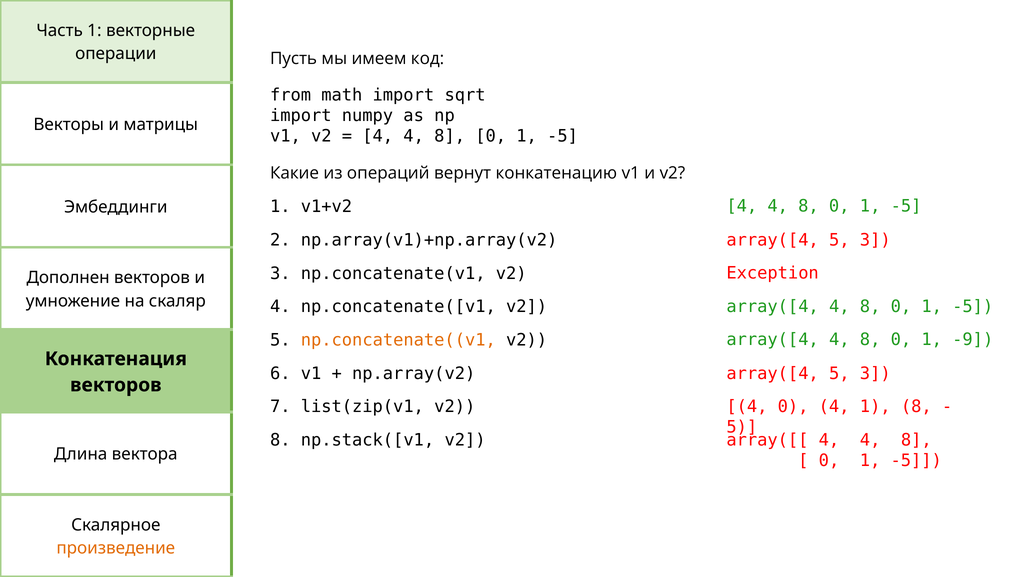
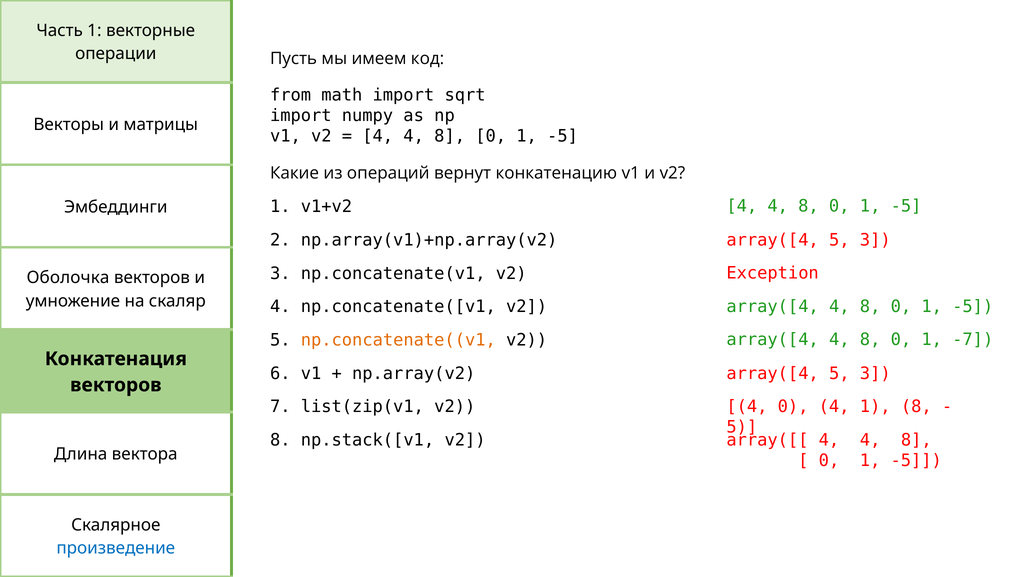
Дополнен: Дополнен -> Оболочка (68, 278)
-9: -9 -> -7 (973, 340)
произведение colour: orange -> blue (116, 548)
